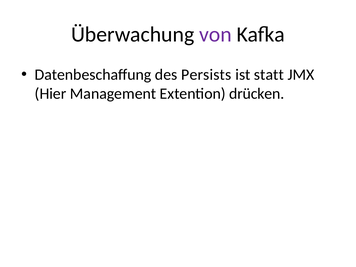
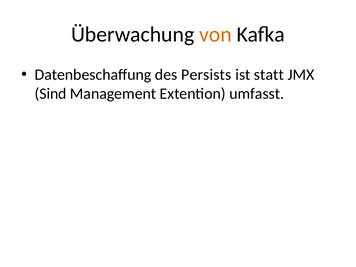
von colour: purple -> orange (216, 34)
Hier: Hier -> Sind (51, 94)
drücken: drücken -> umfasst (257, 94)
